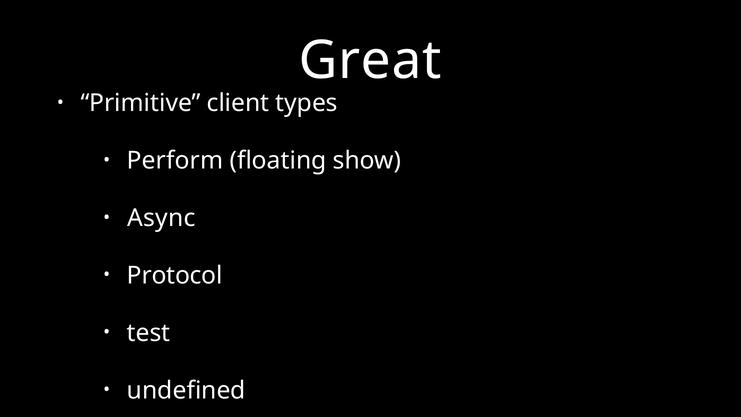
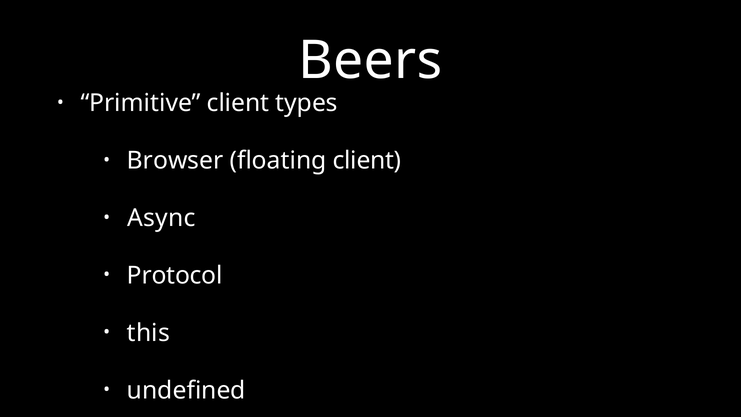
Great: Great -> Beers (370, 61)
Perform: Perform -> Browser (175, 161)
floating show: show -> client (367, 161)
test: test -> this (148, 333)
